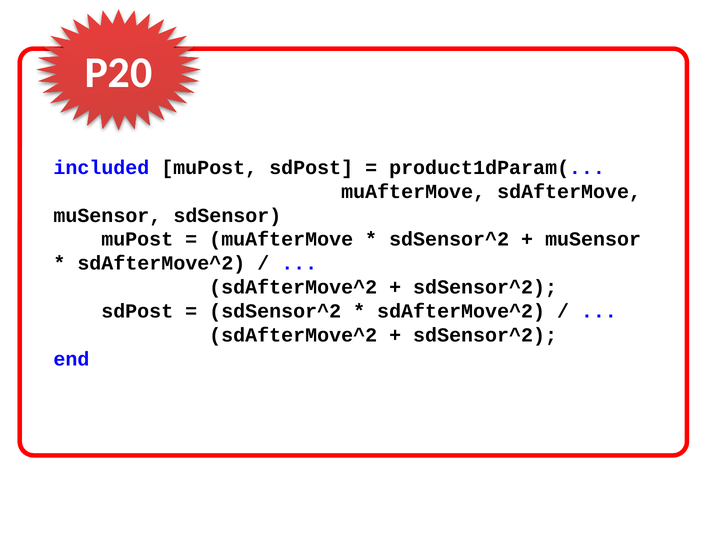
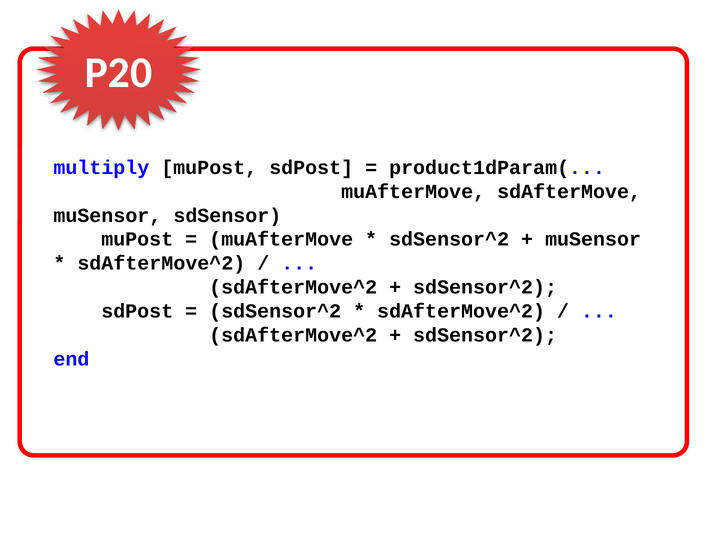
included: included -> multiply (101, 168)
